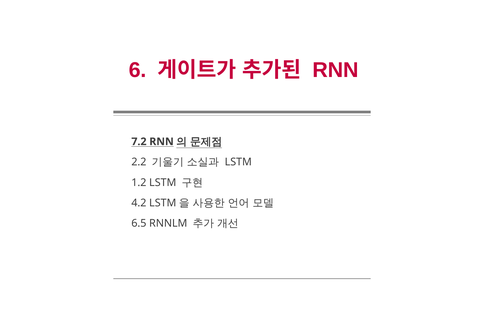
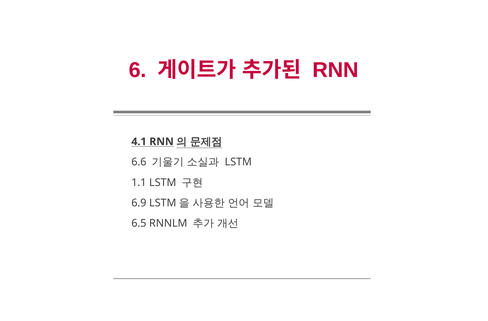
7.2: 7.2 -> 4.1 (139, 141)
2.2: 2.2 -> 6.6 (139, 162)
1.2: 1.2 -> 1.1 (139, 182)
4.2: 4.2 -> 6.9 (139, 203)
